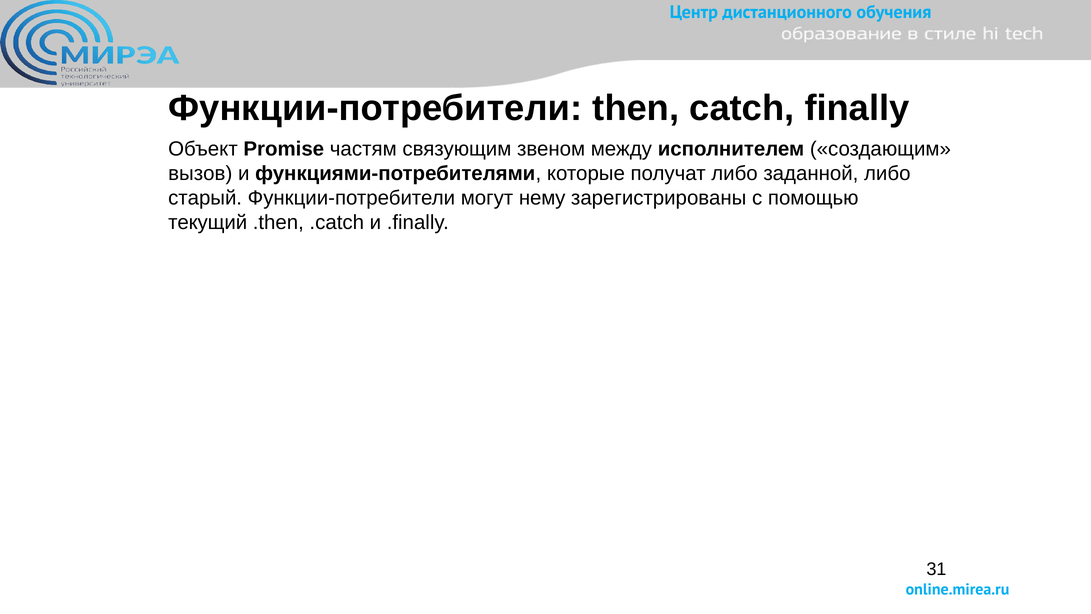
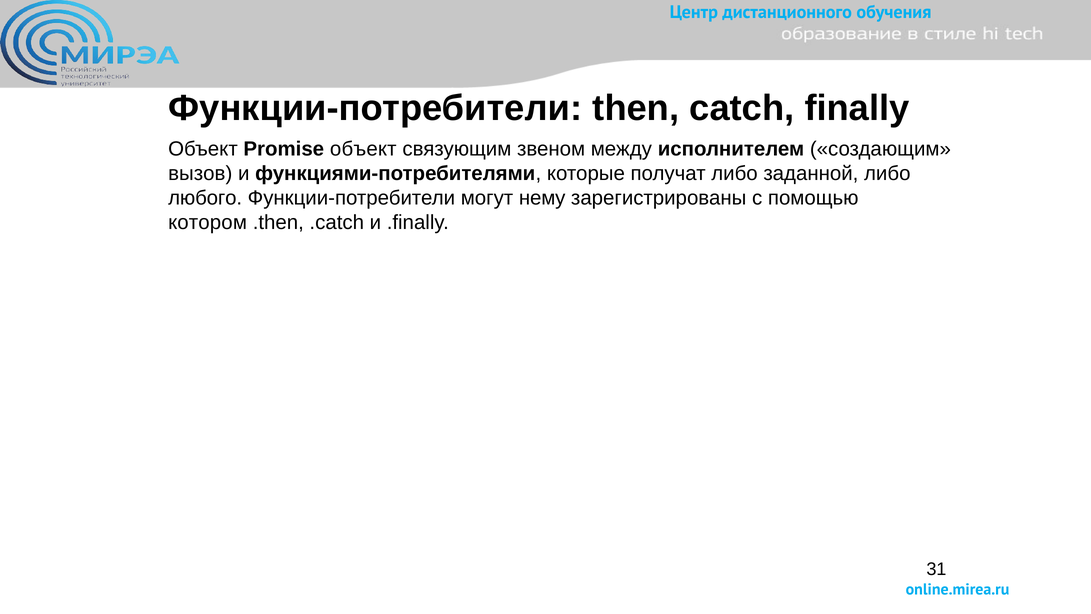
Promise частям: частям -> объект (363, 149)
старый: старый -> любого (205, 198)
текущий: текущий -> котором (208, 222)
